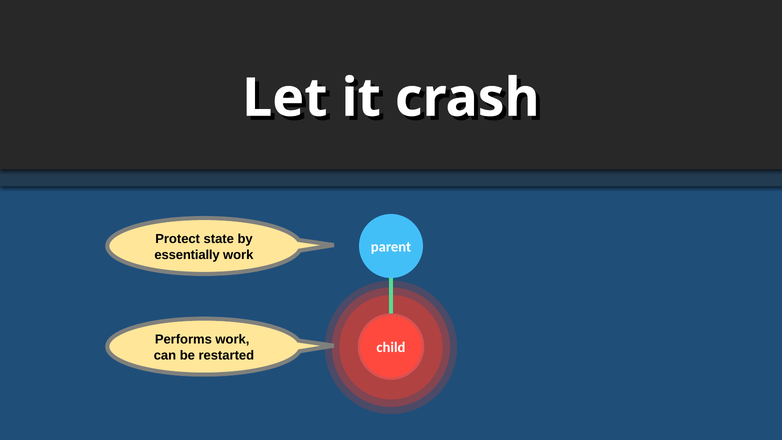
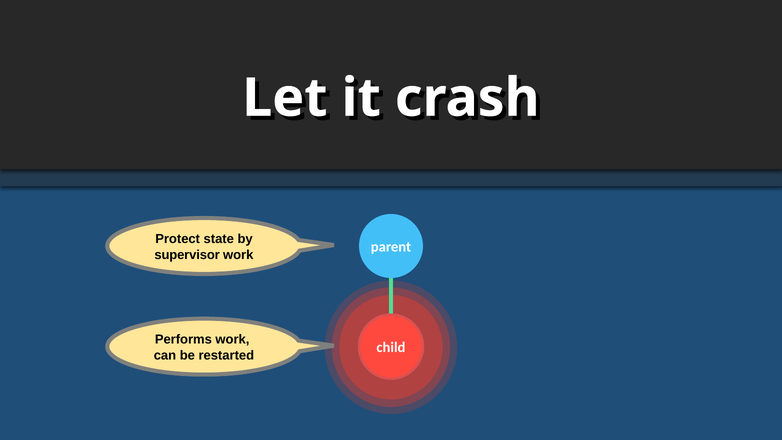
essentially: essentially -> supervisor (187, 255)
